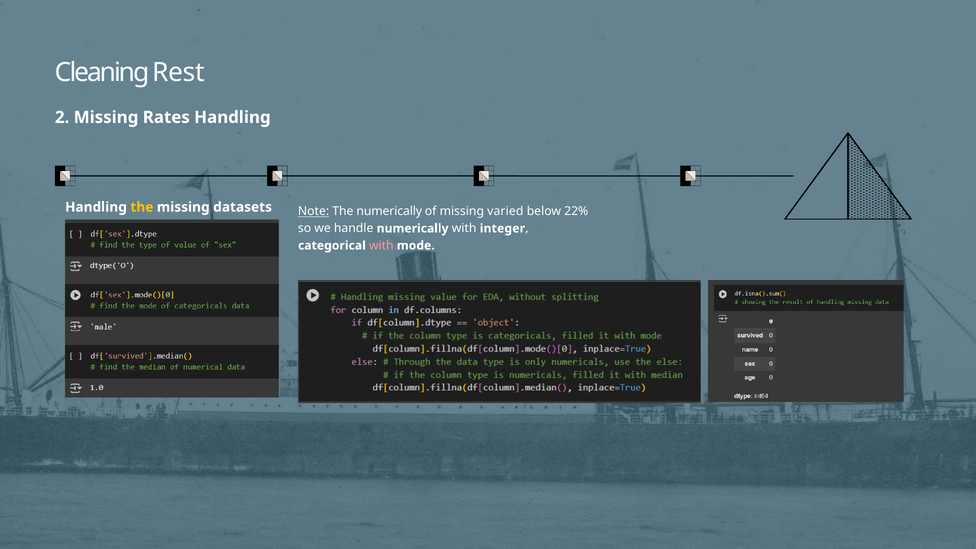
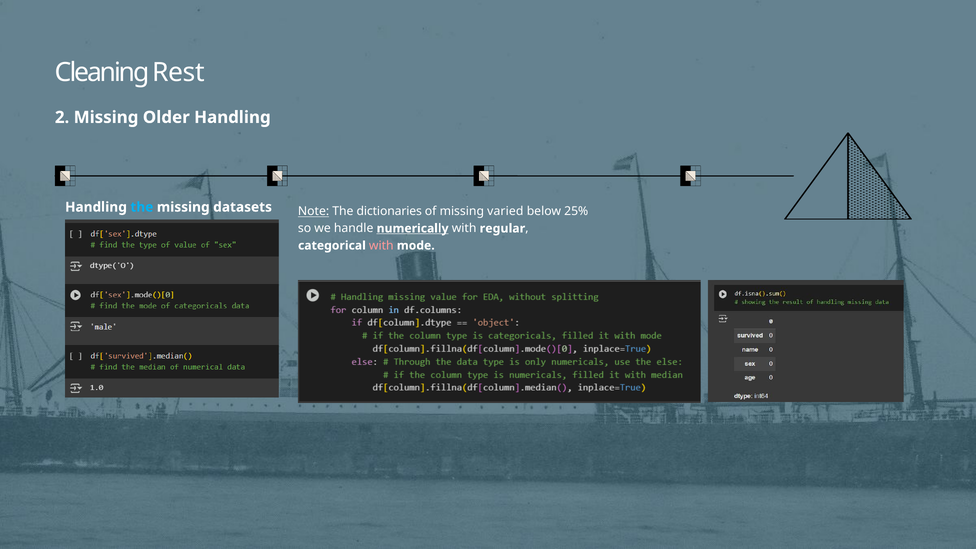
Rates: Rates -> Older (166, 117)
the colour: yellow -> light blue (142, 207)
The numerically: numerically -> dictionaries (389, 211)
22%: 22% -> 25% (576, 211)
numerically underline: none -> present (413, 228)
integer: integer -> regular (502, 228)
